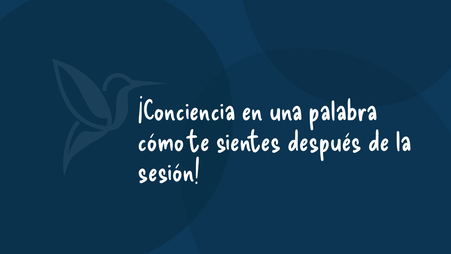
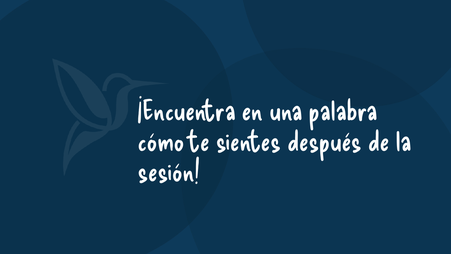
¡Conciencia: ¡Conciencia -> ¡Encuentra (187, 111)
